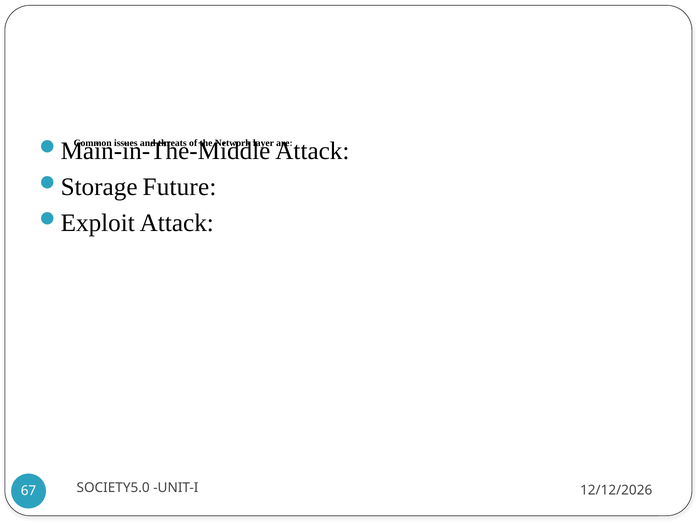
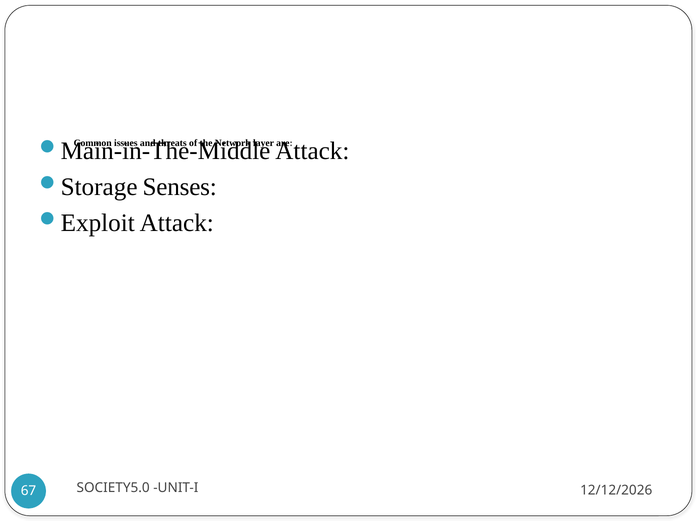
Future: Future -> Senses (180, 187)
